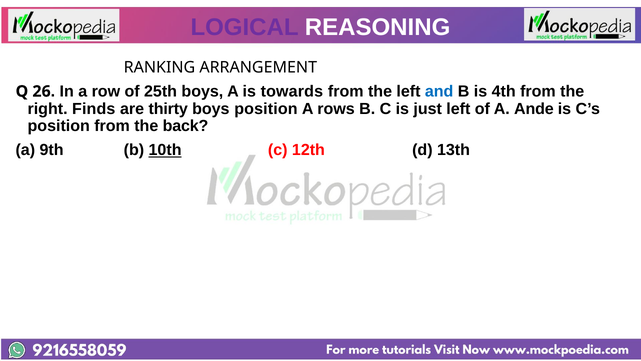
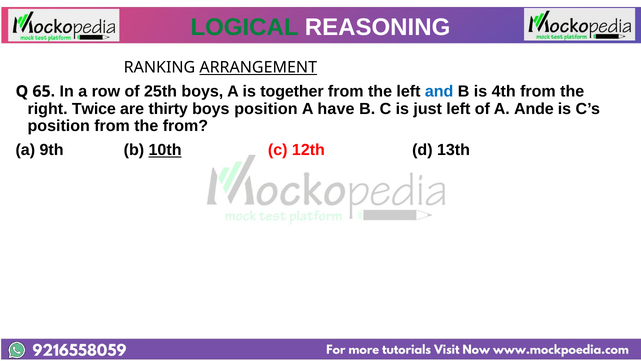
LOGICAL colour: purple -> green (245, 27)
ARRANGEMENT underline: none -> present (258, 67)
26: 26 -> 65 (42, 91)
towards: towards -> together (292, 91)
Finds: Finds -> Twice (94, 109)
rows: rows -> have (336, 109)
the back: back -> from (185, 126)
